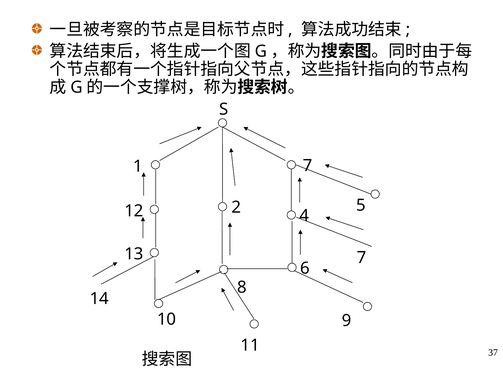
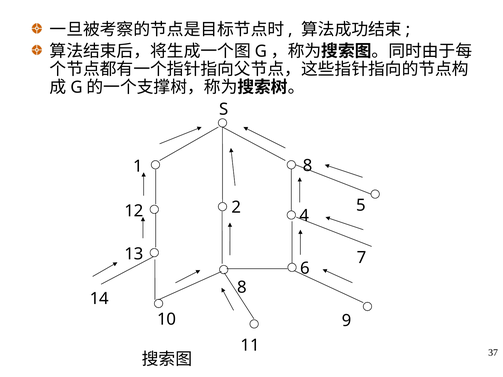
1 7: 7 -> 8 (308, 166)
